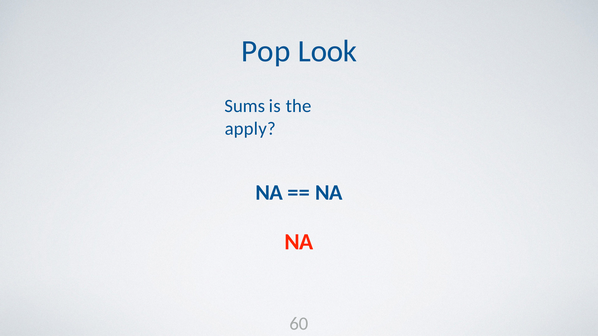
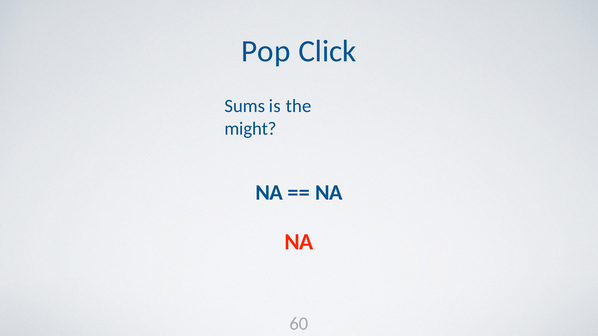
Look: Look -> Click (327, 51)
apply: apply -> might (250, 129)
